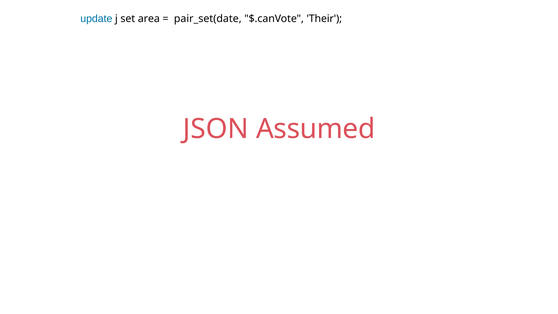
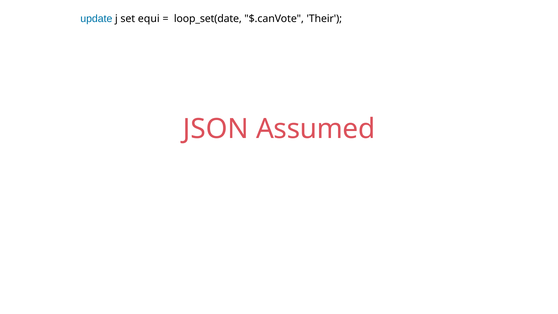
area: area -> equi (149, 19)
pair_set(date: pair_set(date -> loop_set(date (208, 19)
